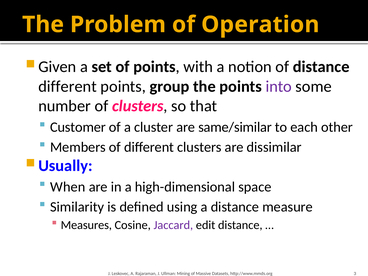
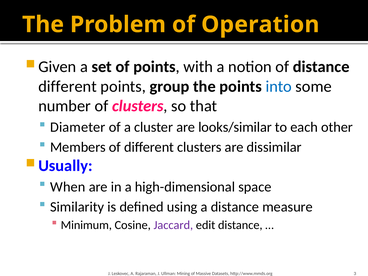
into colour: purple -> blue (279, 86)
Customer: Customer -> Diameter (78, 127)
same/similar: same/similar -> looks/similar (235, 127)
Measures: Measures -> Minimum (86, 225)
